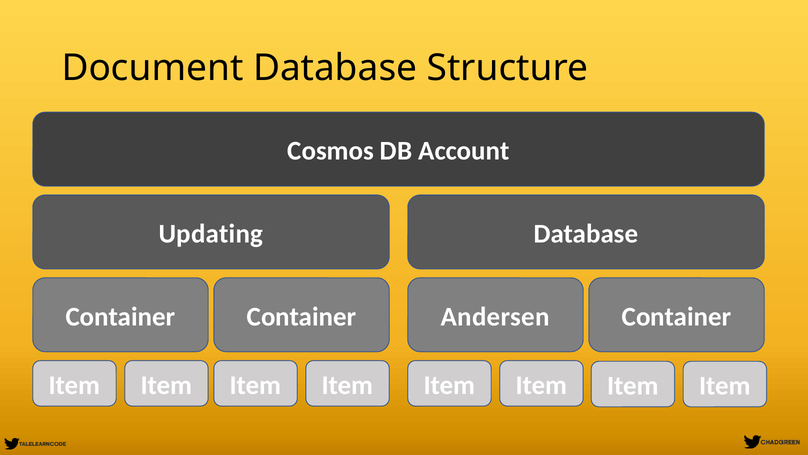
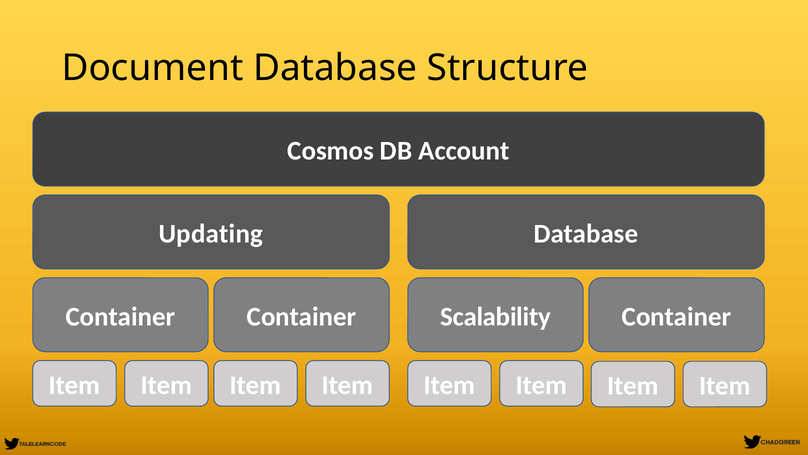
Andersen: Andersen -> Scalability (496, 316)
